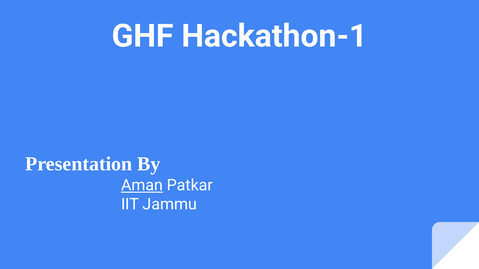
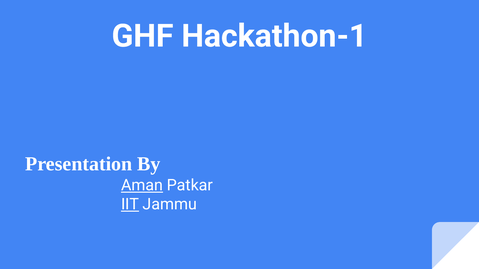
IIT underline: none -> present (130, 205)
